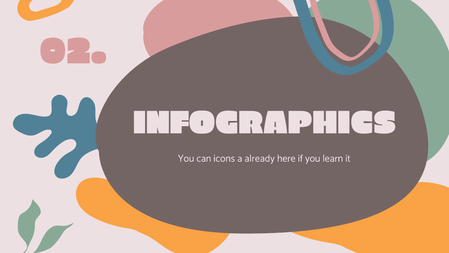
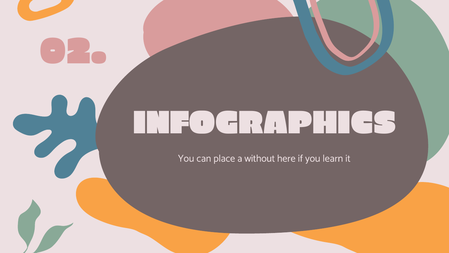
icons: icons -> place (224, 158)
already: already -> without (260, 158)
